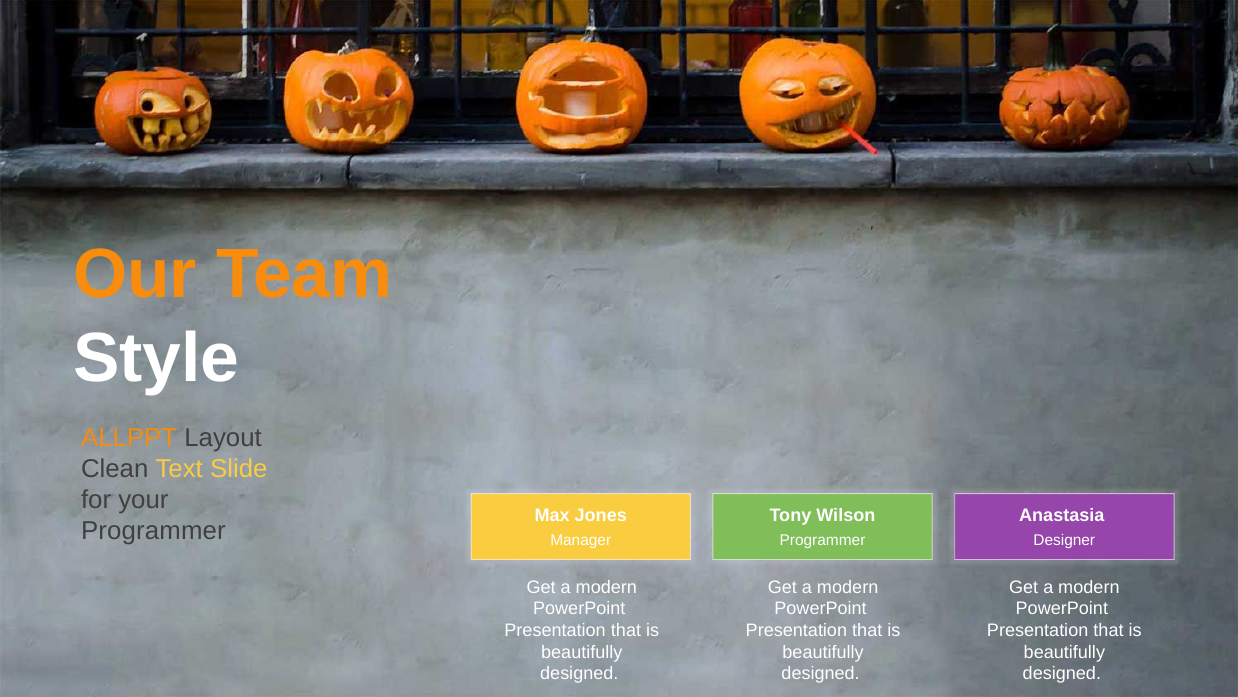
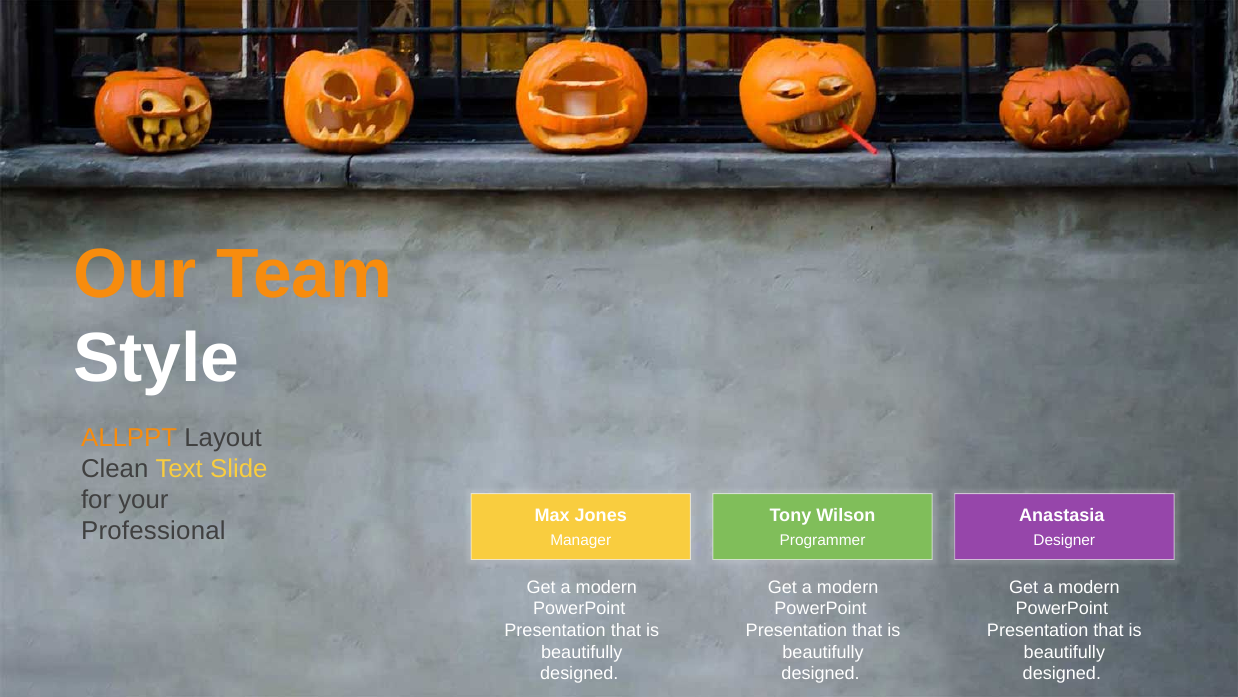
Programmer: Programmer -> Professional (153, 530)
